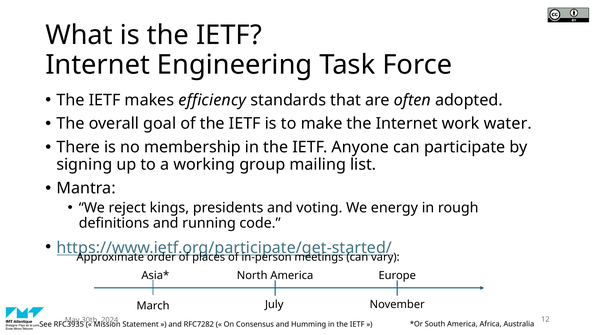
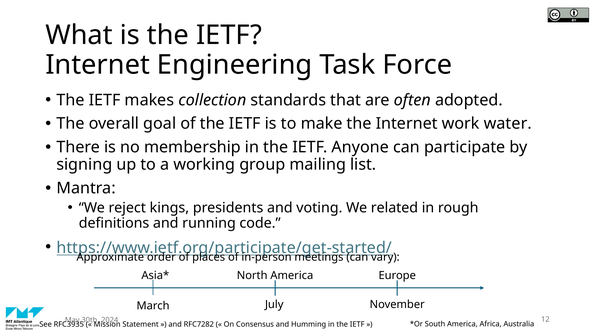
efficiency: efficiency -> collection (212, 100)
energy: energy -> related (394, 208)
